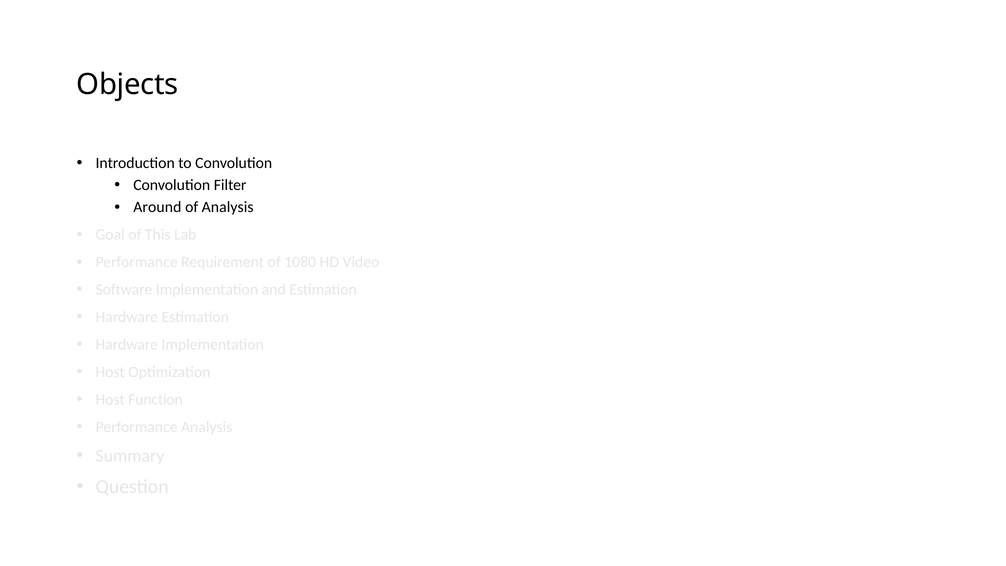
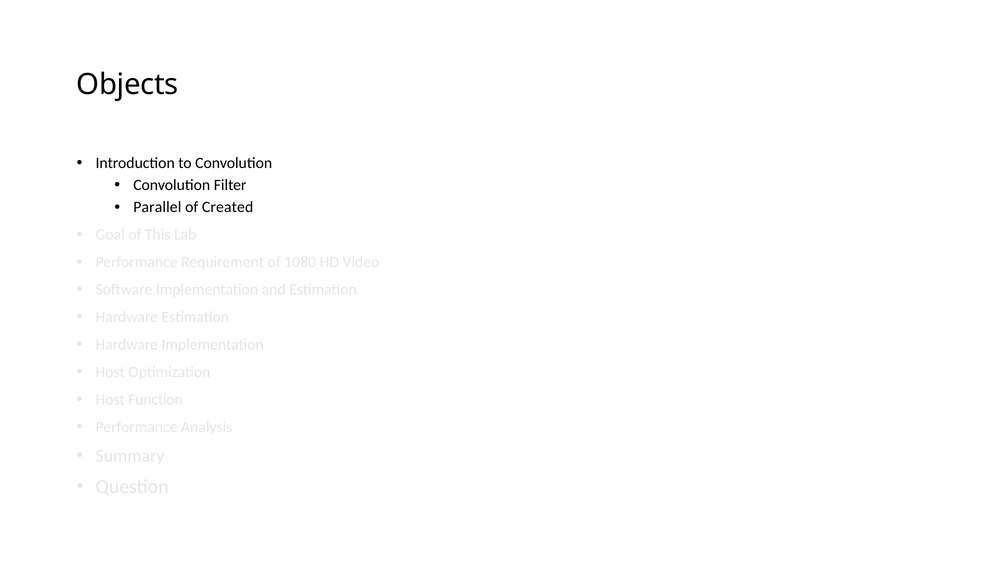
Around: Around -> Parallel (157, 207)
of Analysis: Analysis -> Created (228, 207)
